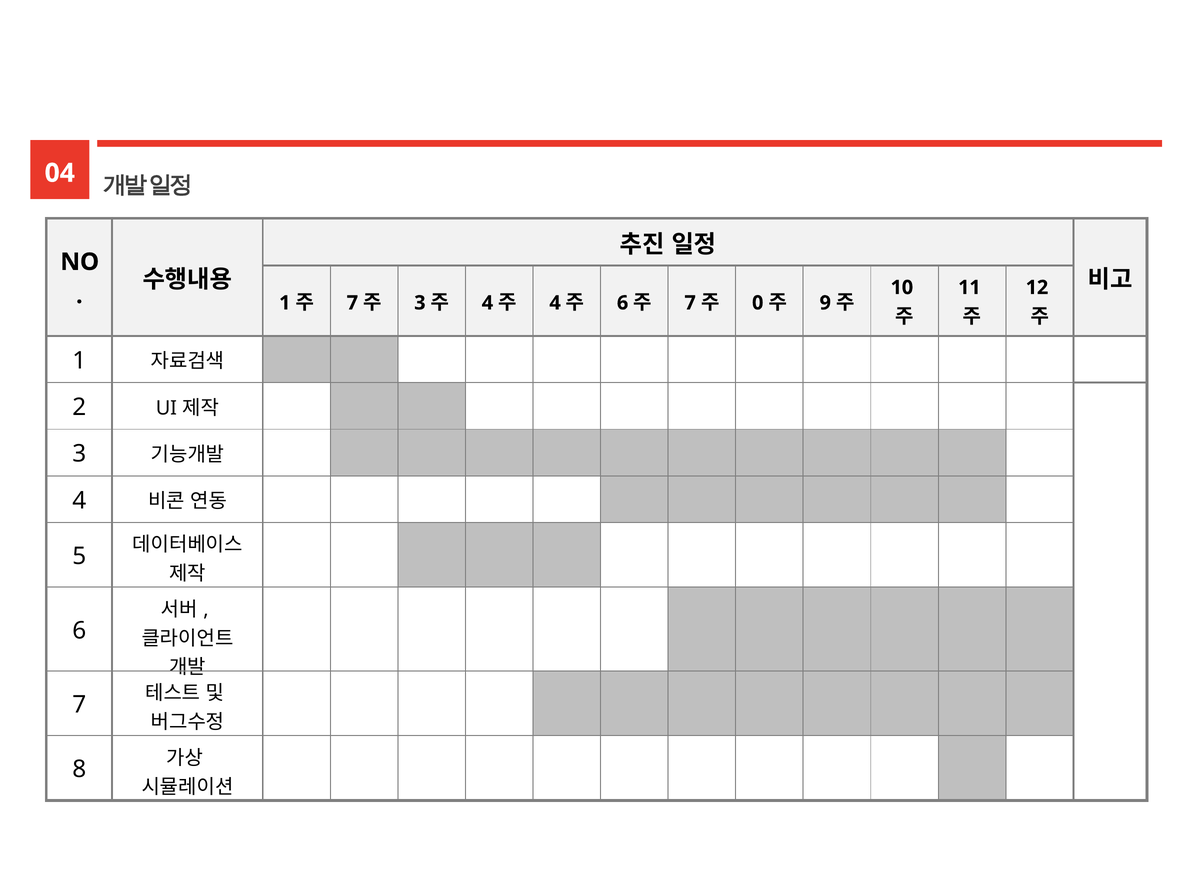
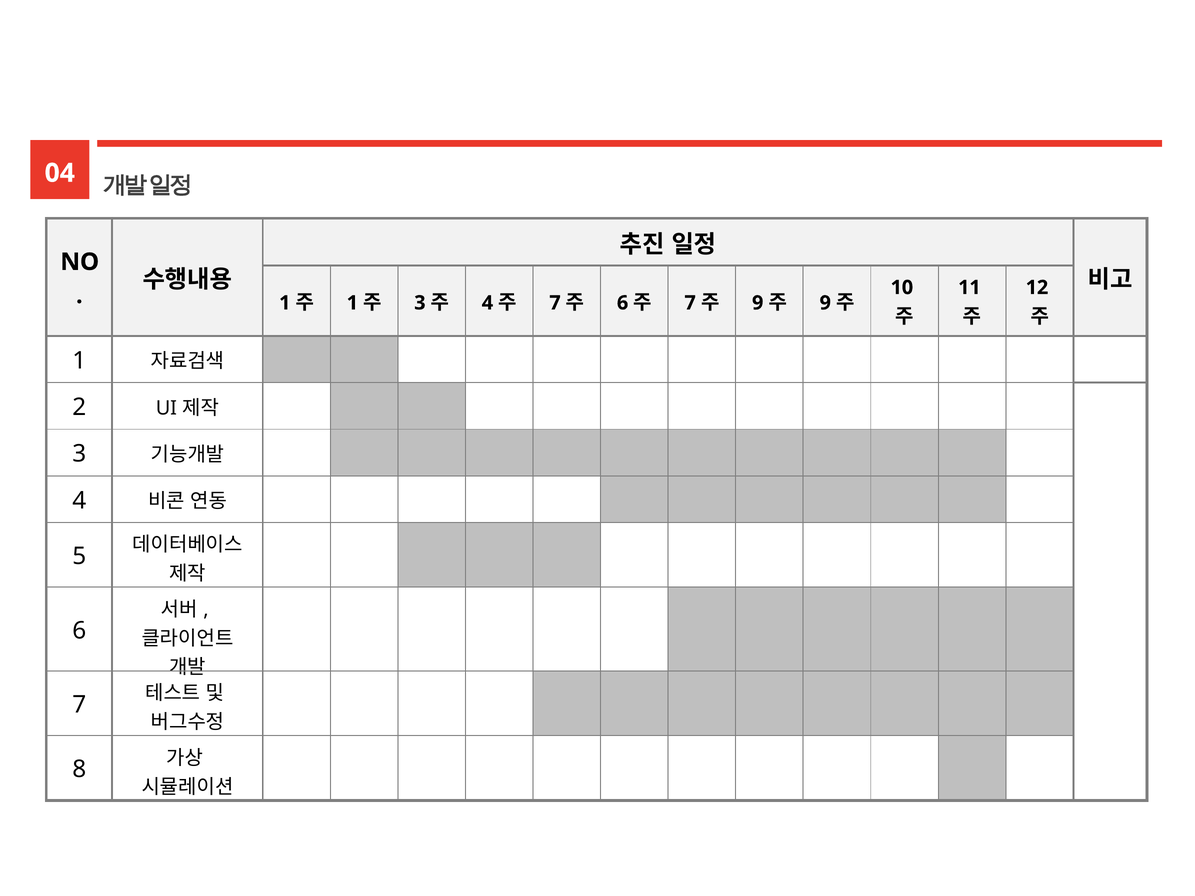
7: 7 -> 1 (352, 303)
4: 4 -> 7 (555, 303)
0: 0 -> 9 (758, 303)
